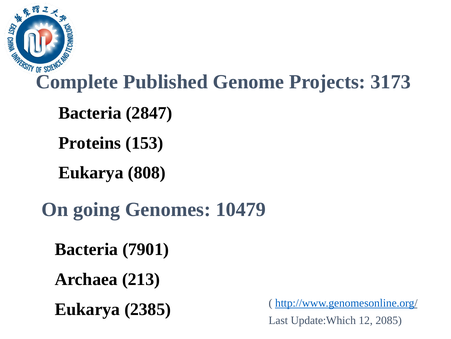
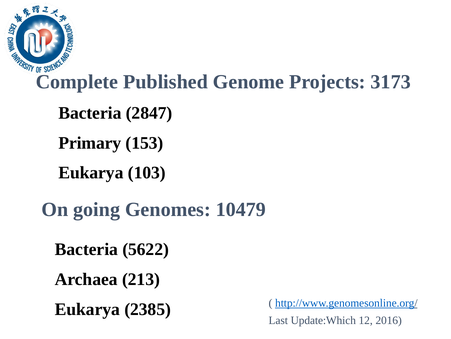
Proteins: Proteins -> Primary (90, 143)
808: 808 -> 103 (147, 172)
7901: 7901 -> 5622 (146, 249)
2085: 2085 -> 2016 (389, 320)
